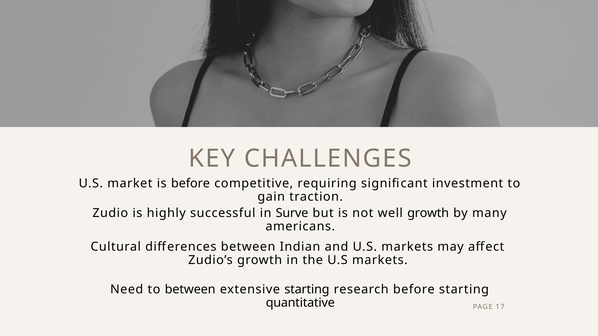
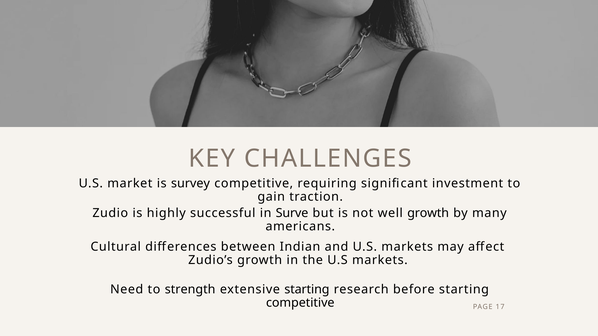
is before: before -> survey (190, 184)
to between: between -> strength (190, 290)
quantitative: quantitative -> competitive (300, 303)
